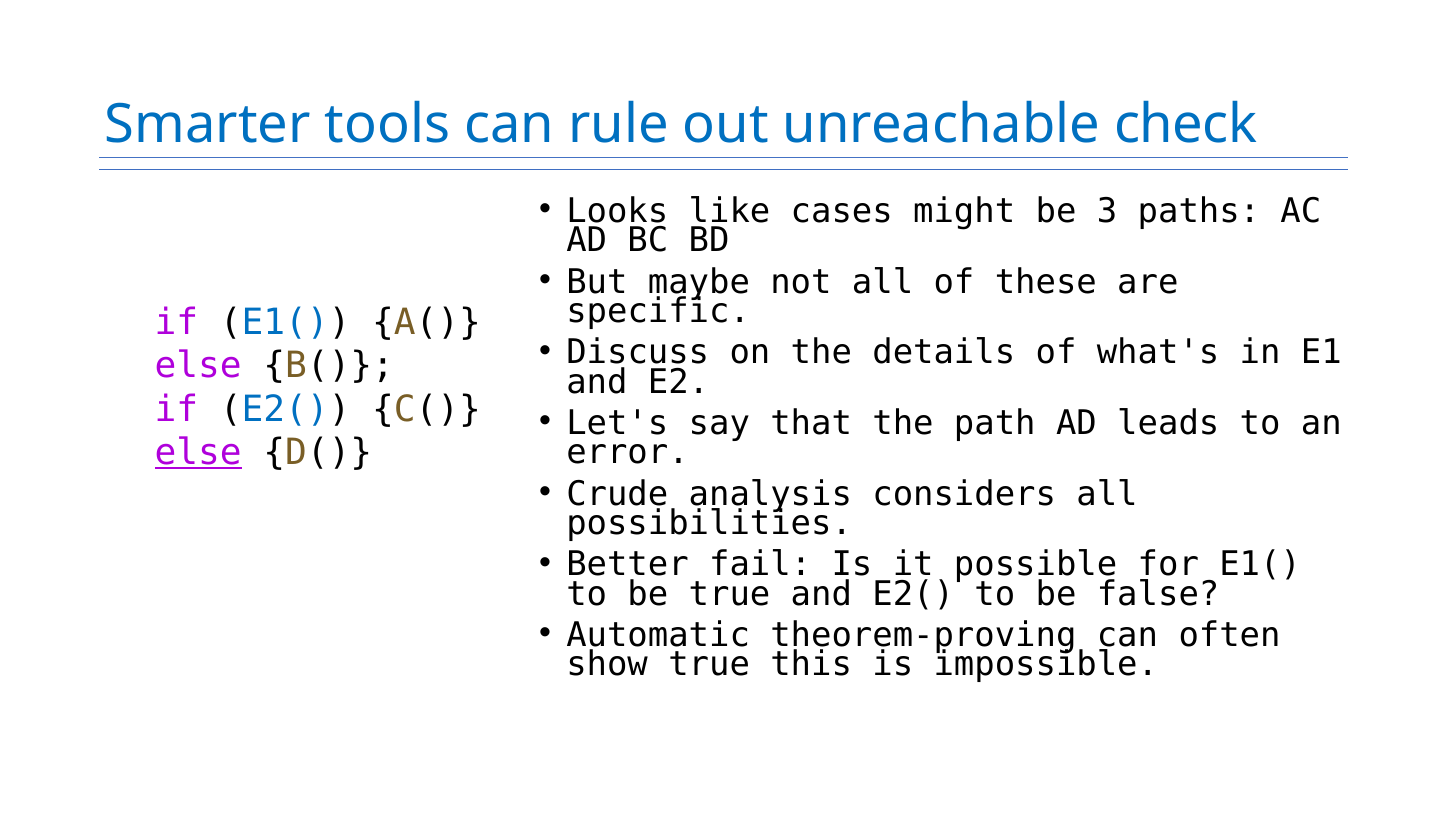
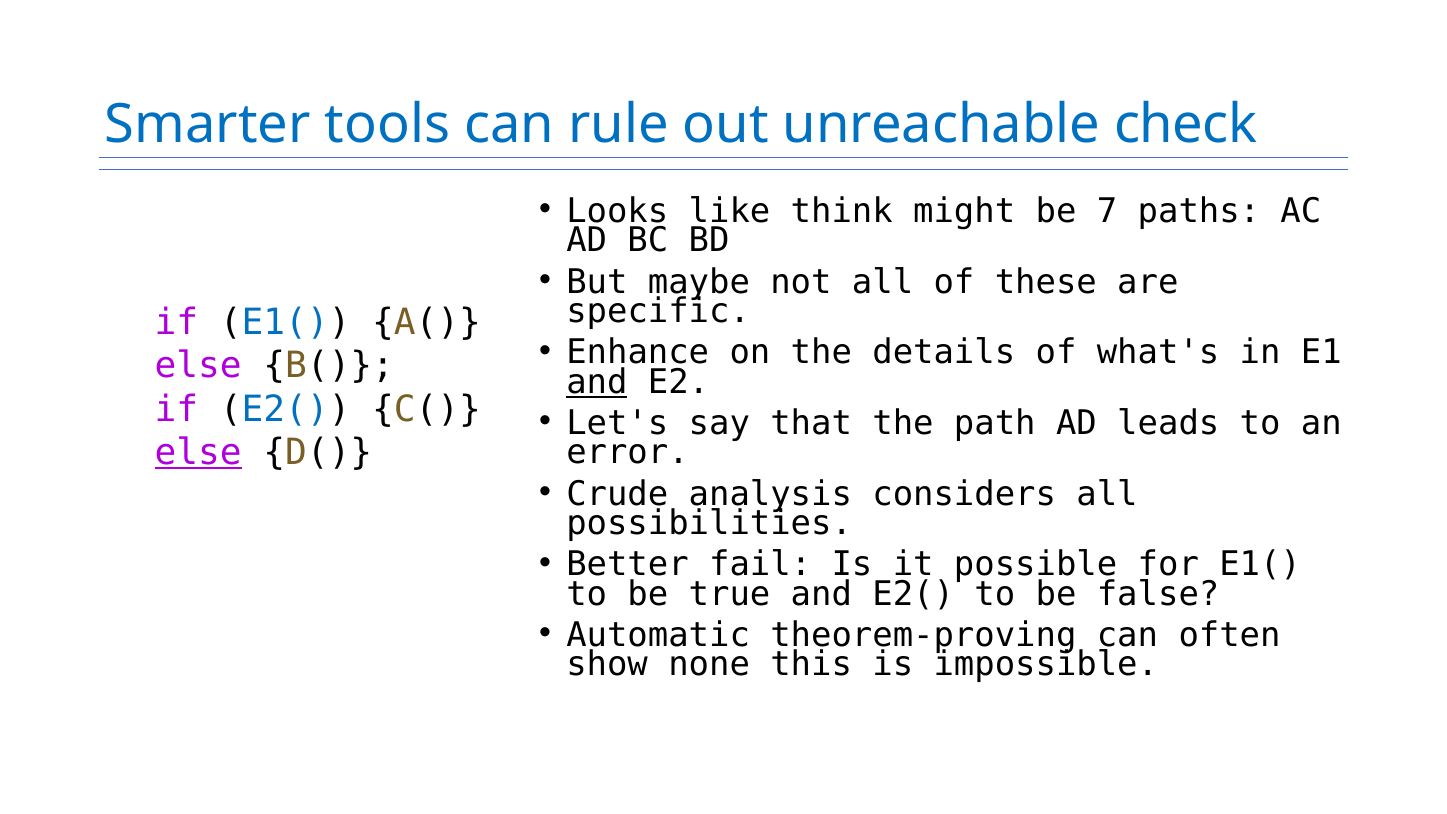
cases: cases -> think (842, 211)
3: 3 -> 7 (1107, 211)
Discuss: Discuss -> Enhance (638, 353)
and underline: none -> present (597, 382)
show true: true -> none (709, 665)
